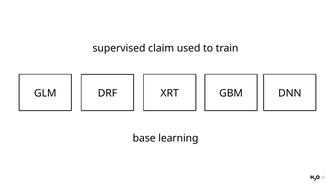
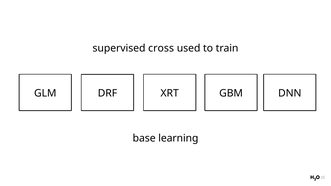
claim: claim -> cross (161, 48)
